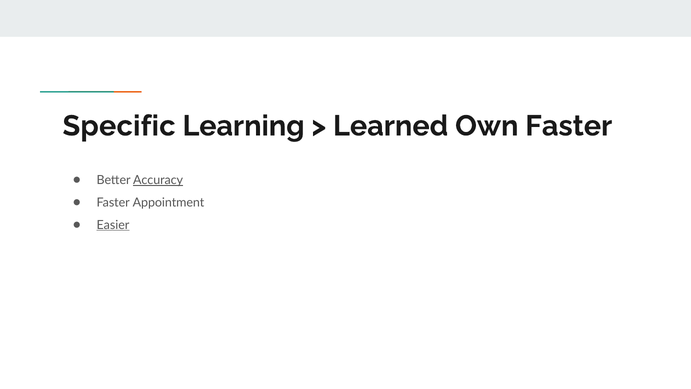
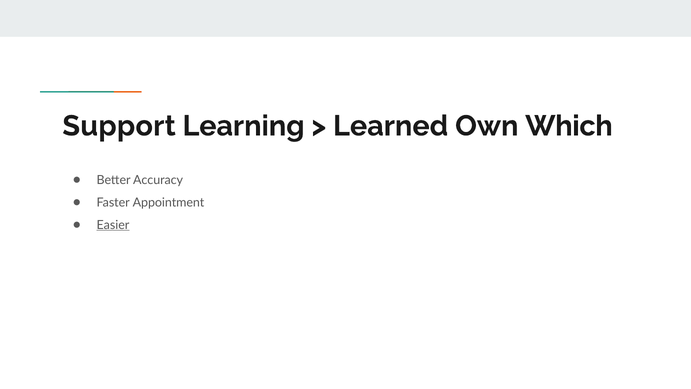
Specific: Specific -> Support (119, 126)
Own Faster: Faster -> Which (569, 126)
Accuracy underline: present -> none (158, 180)
